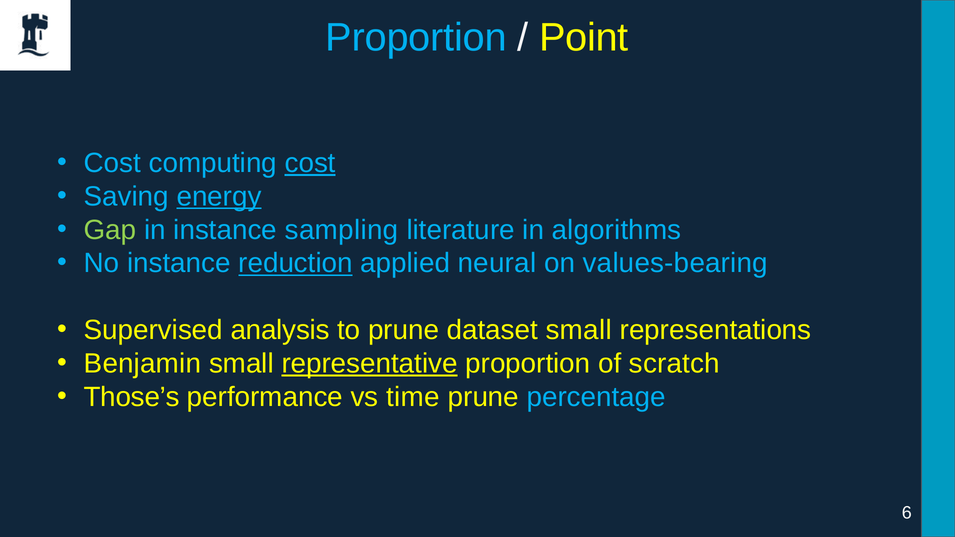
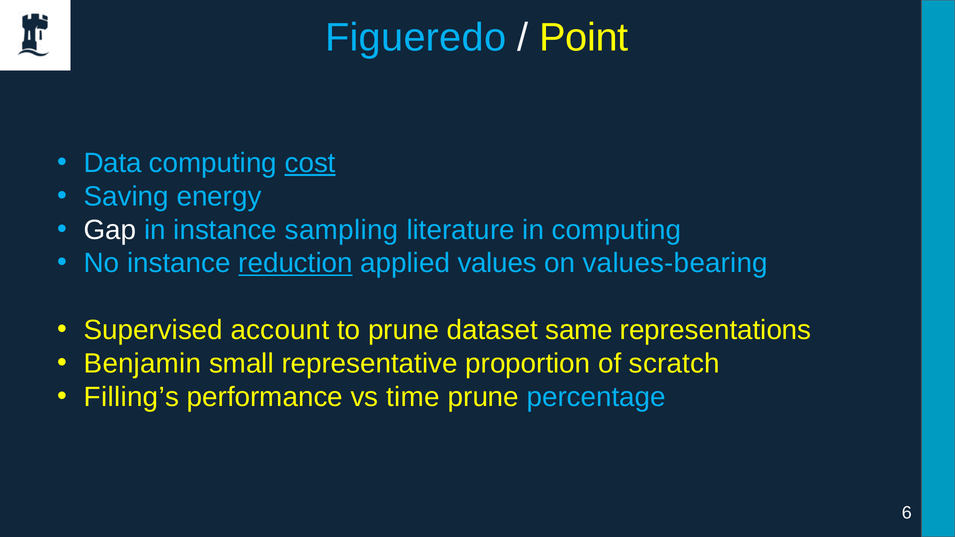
Proportion: Proportion -> Figueredo (416, 38)
Cost: Cost -> Data (113, 163)
energy underline: present -> none (219, 196)
Gap colour: light green -> white (110, 230)
in algorithms: algorithms -> computing (617, 230)
neural: neural -> values (497, 263)
analysis: analysis -> account (280, 330)
dataset small: small -> same (579, 330)
representative underline: present -> none (370, 364)
Those’s: Those’s -> Filling’s (131, 397)
